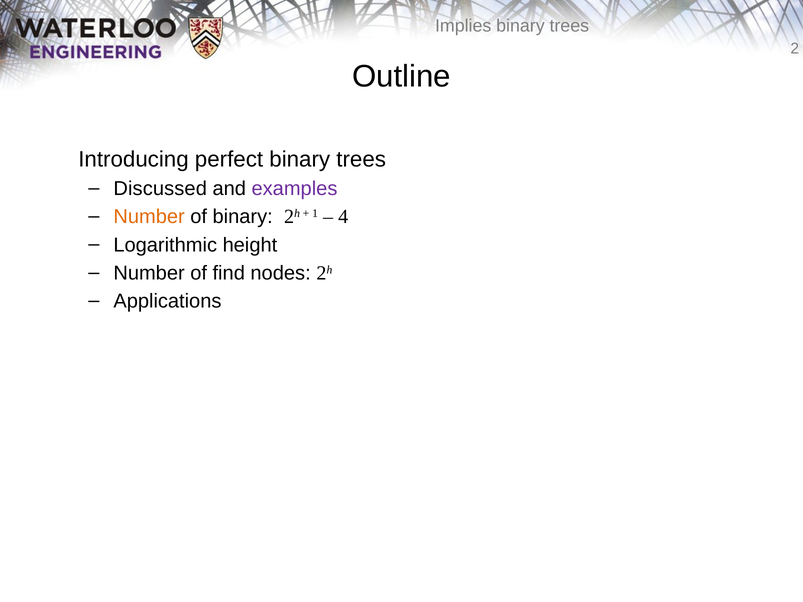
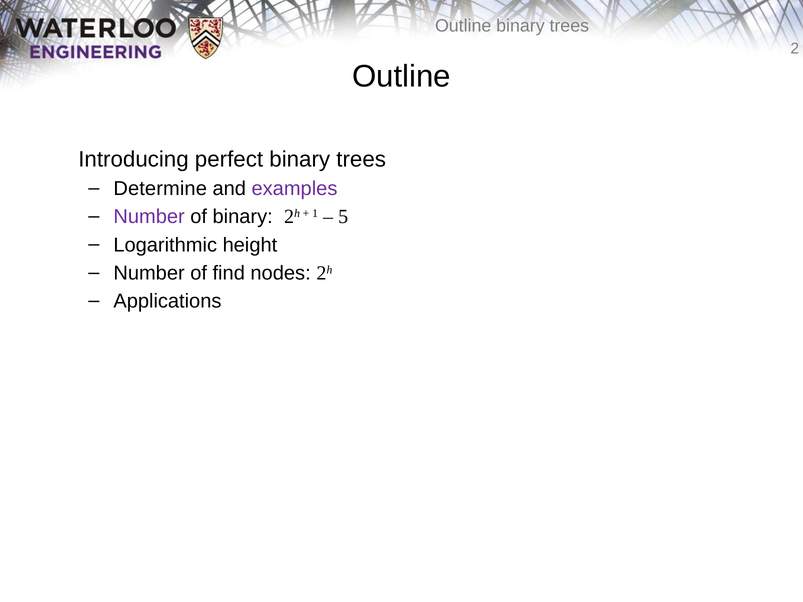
Implies: Implies -> Outline (463, 26)
Discussed: Discussed -> Determine (160, 189)
Number colour: orange -> purple (149, 217)
4: 4 -> 5 (343, 217)
